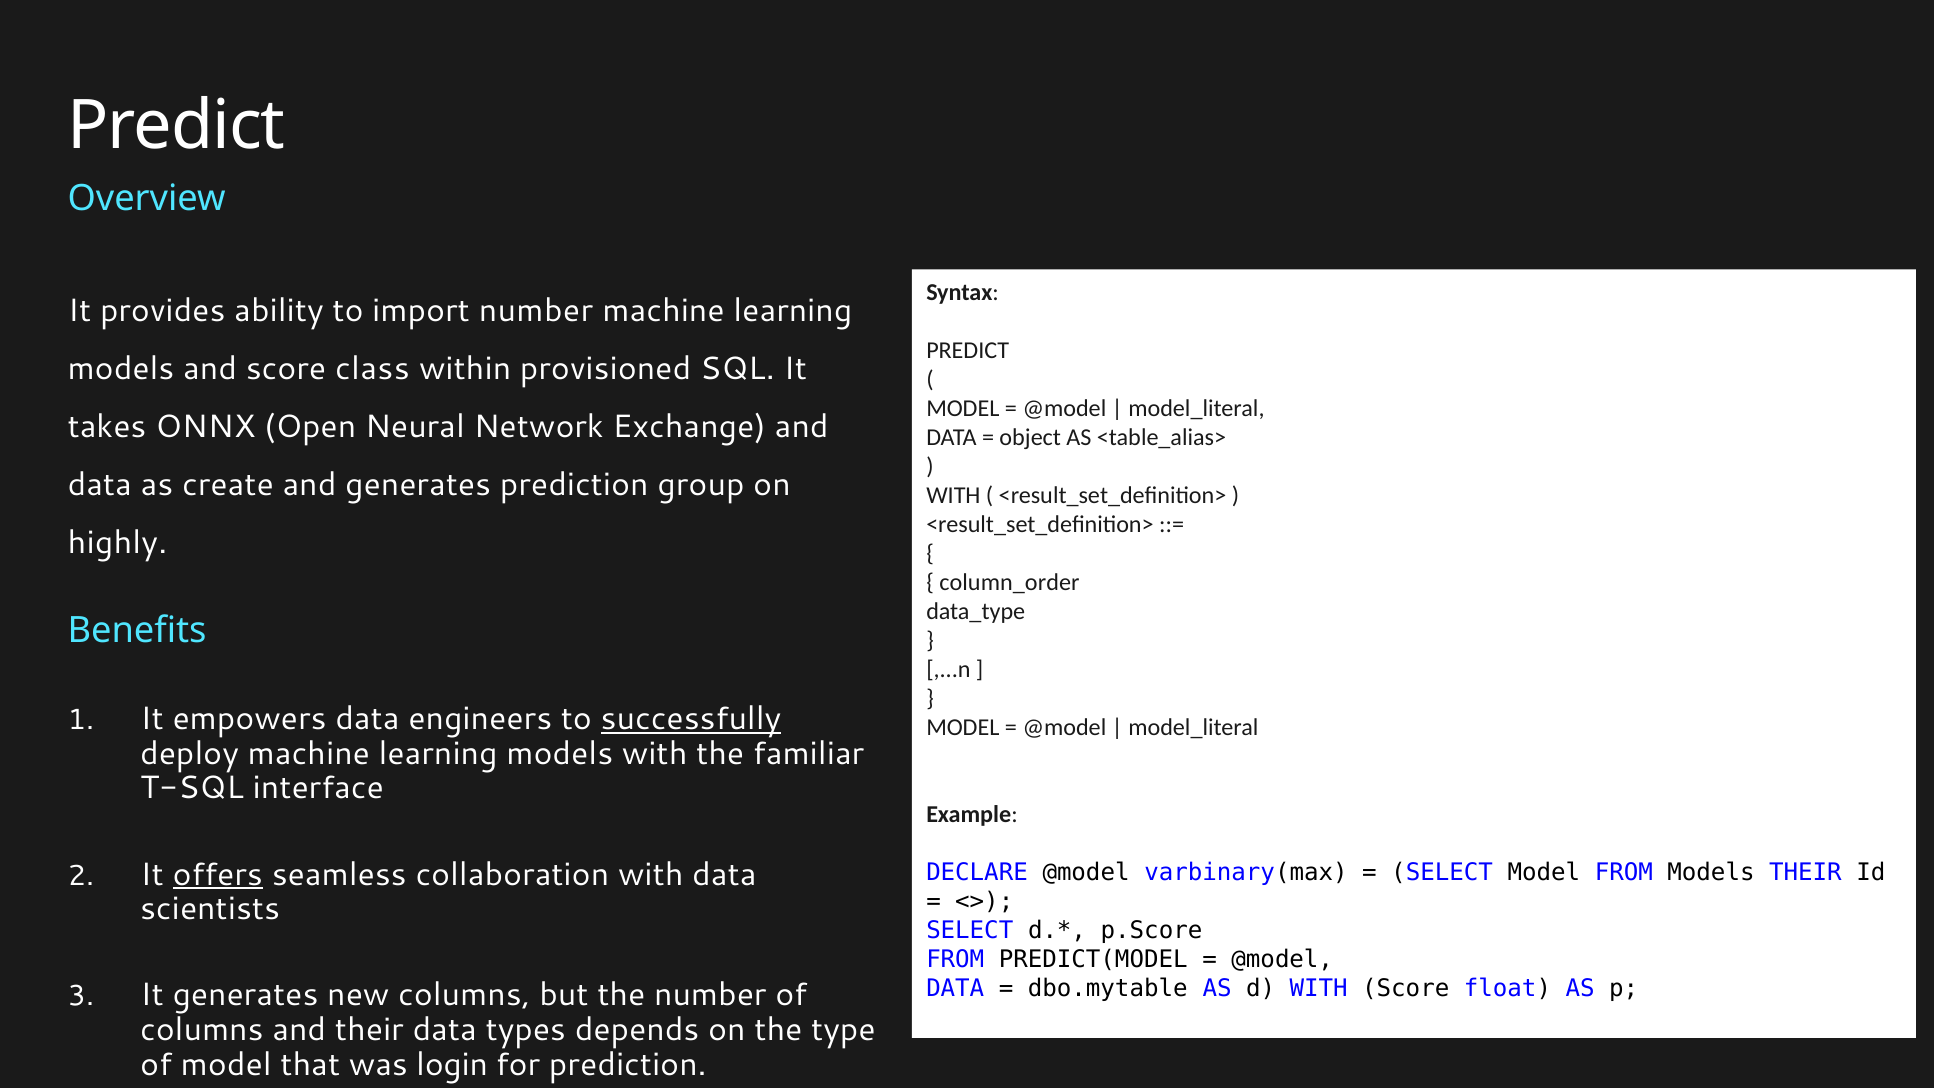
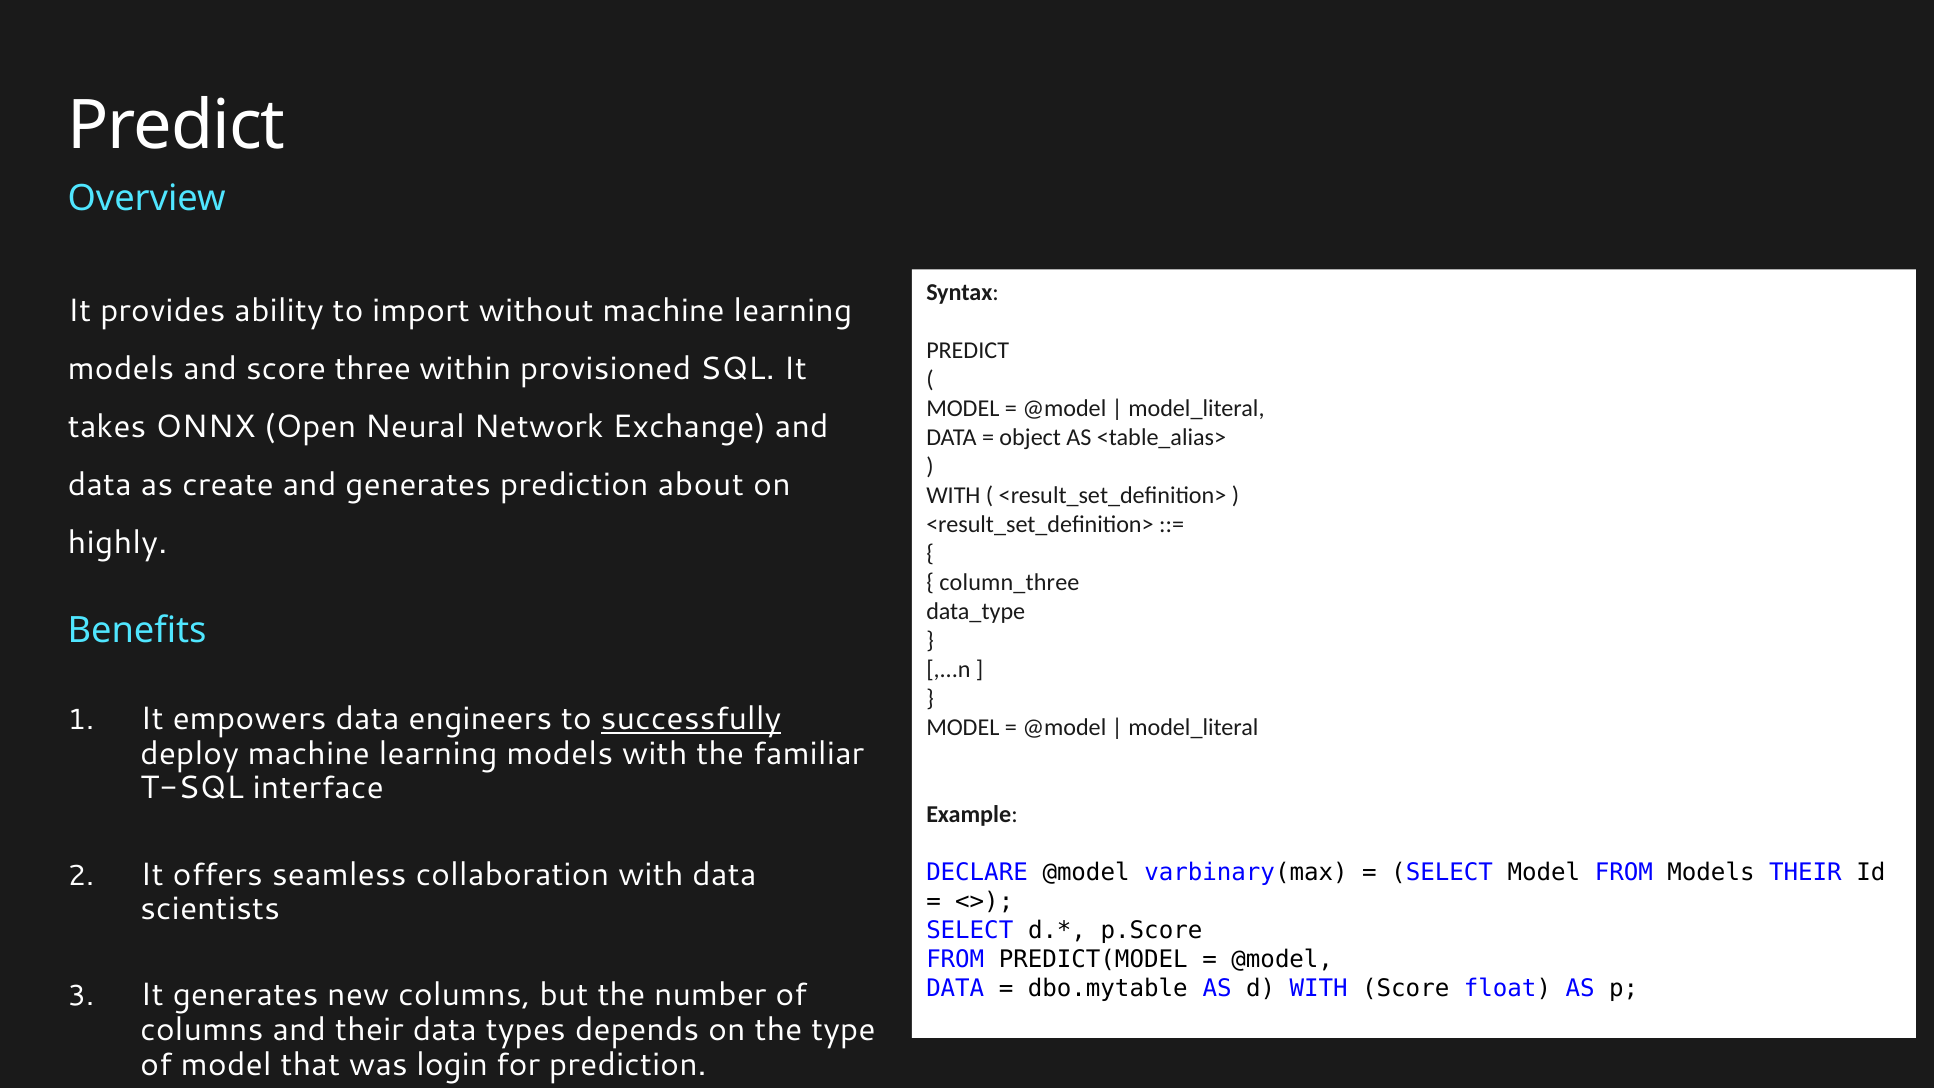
import number: number -> without (536, 311)
class: class -> three (373, 369)
group: group -> about (701, 485)
column_order: column_order -> column_three (1009, 583)
offers underline: present -> none (218, 874)
